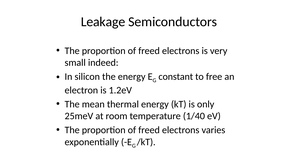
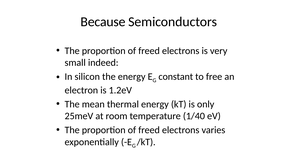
Leakage: Leakage -> Because (103, 22)
